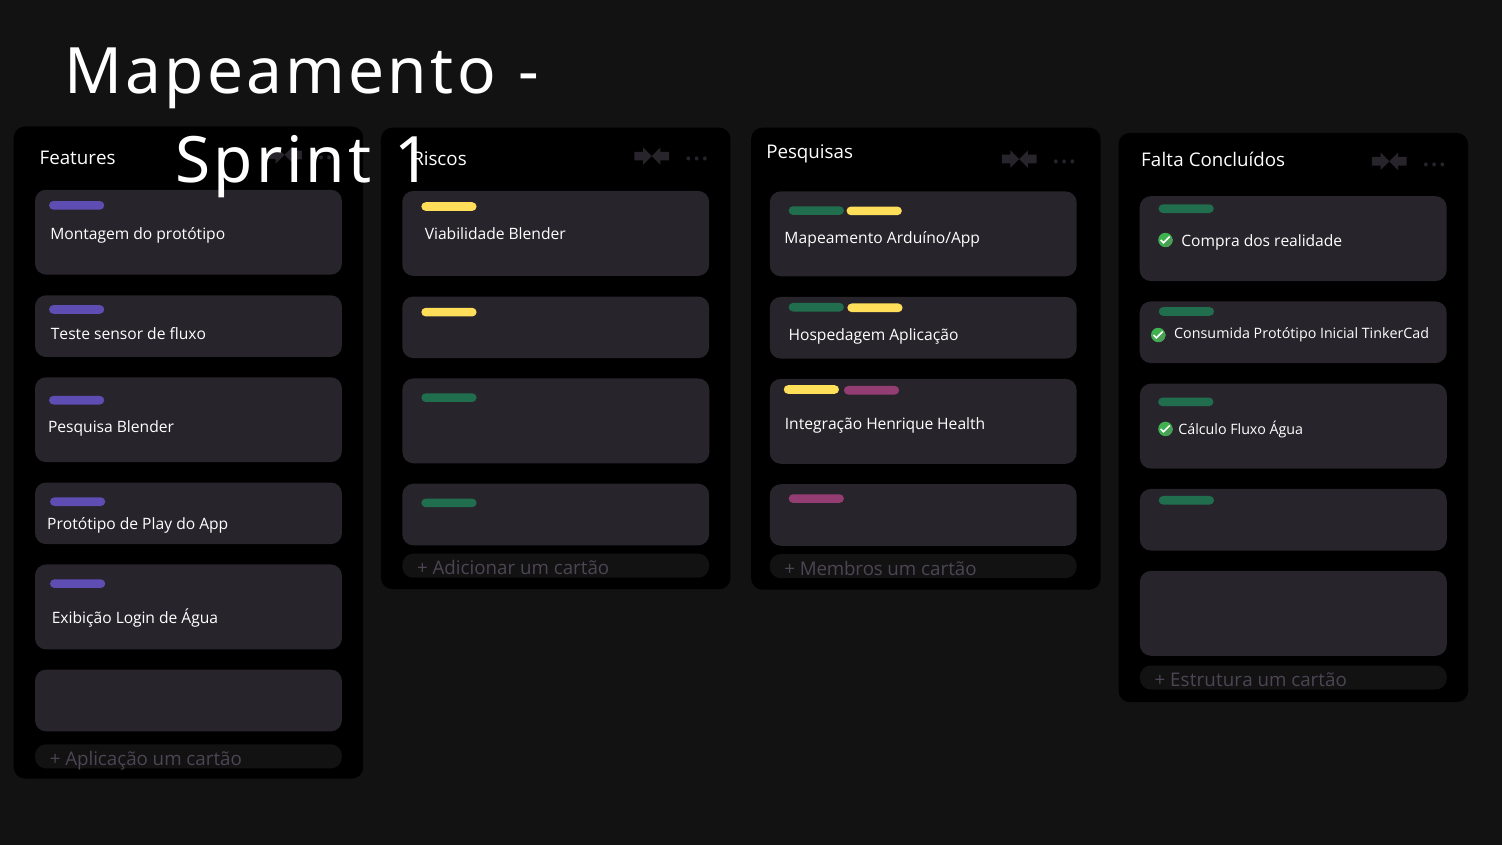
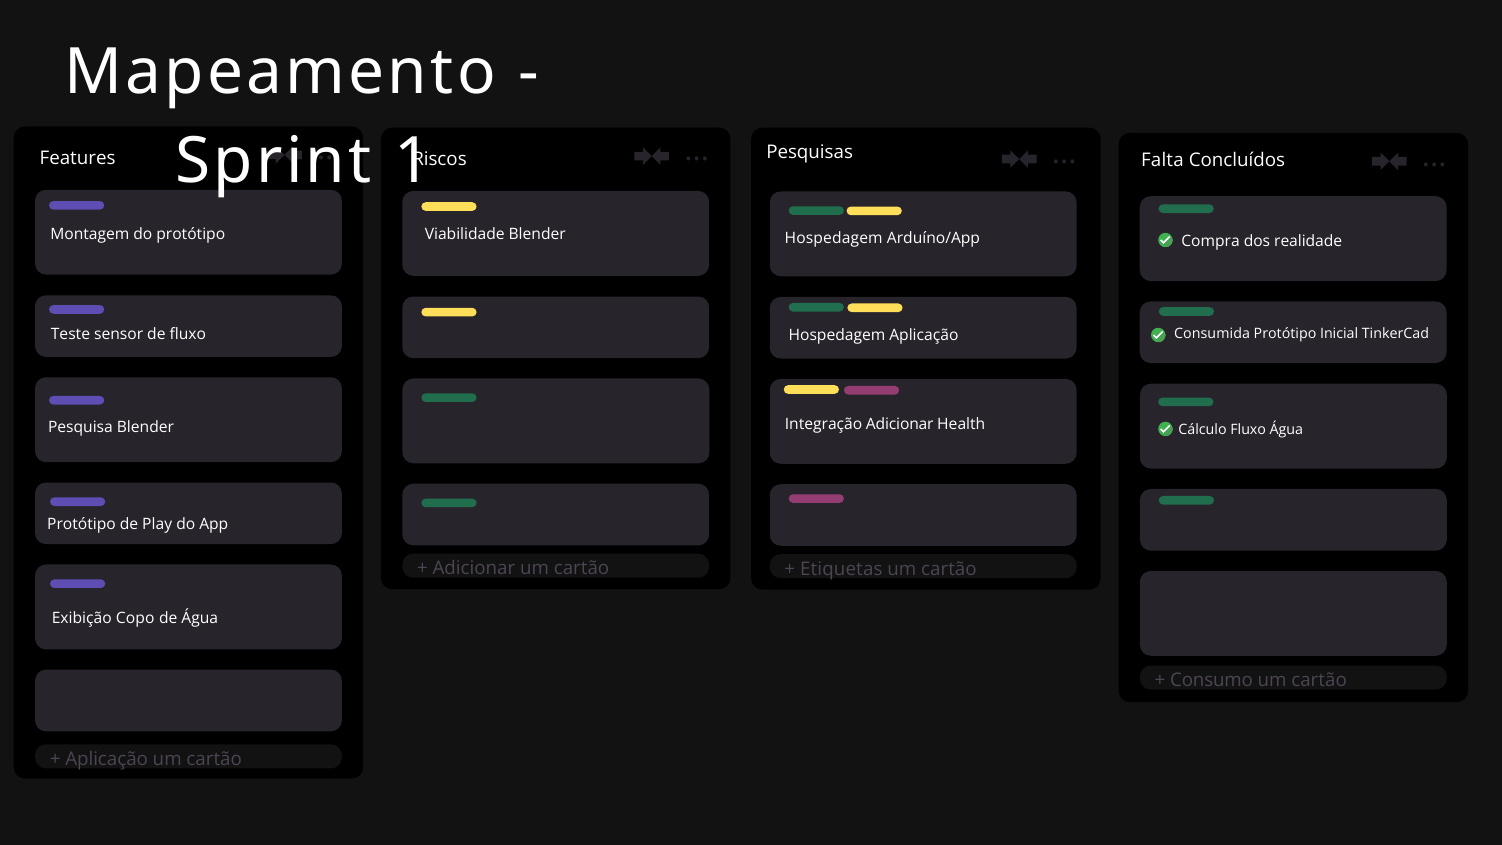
Mapeamento: Mapeamento -> Hospedagem (834, 239)
Integração Henrique: Henrique -> Adicionar (900, 424)
Membros: Membros -> Etiquetas (841, 569)
Login: Login -> Copo (135, 618)
Estrutura: Estrutura -> Consumo (1212, 680)
